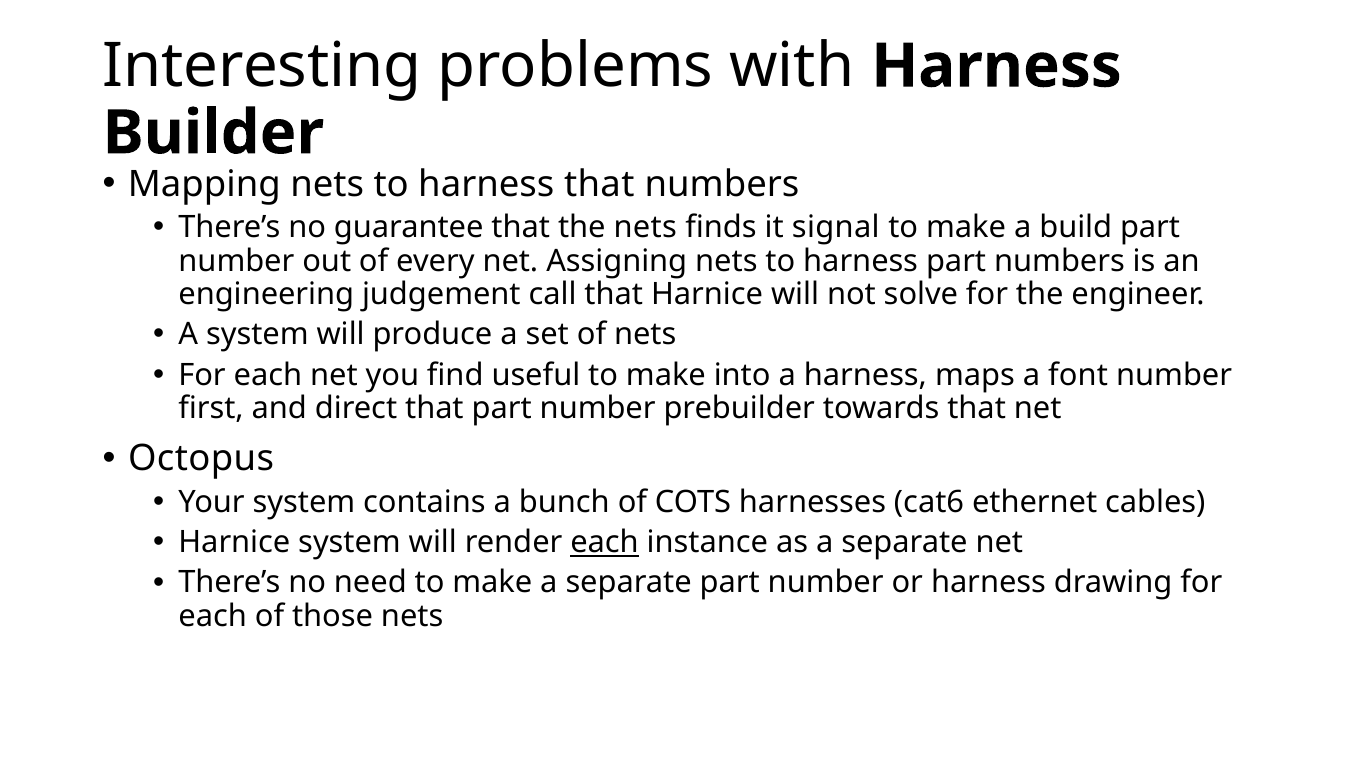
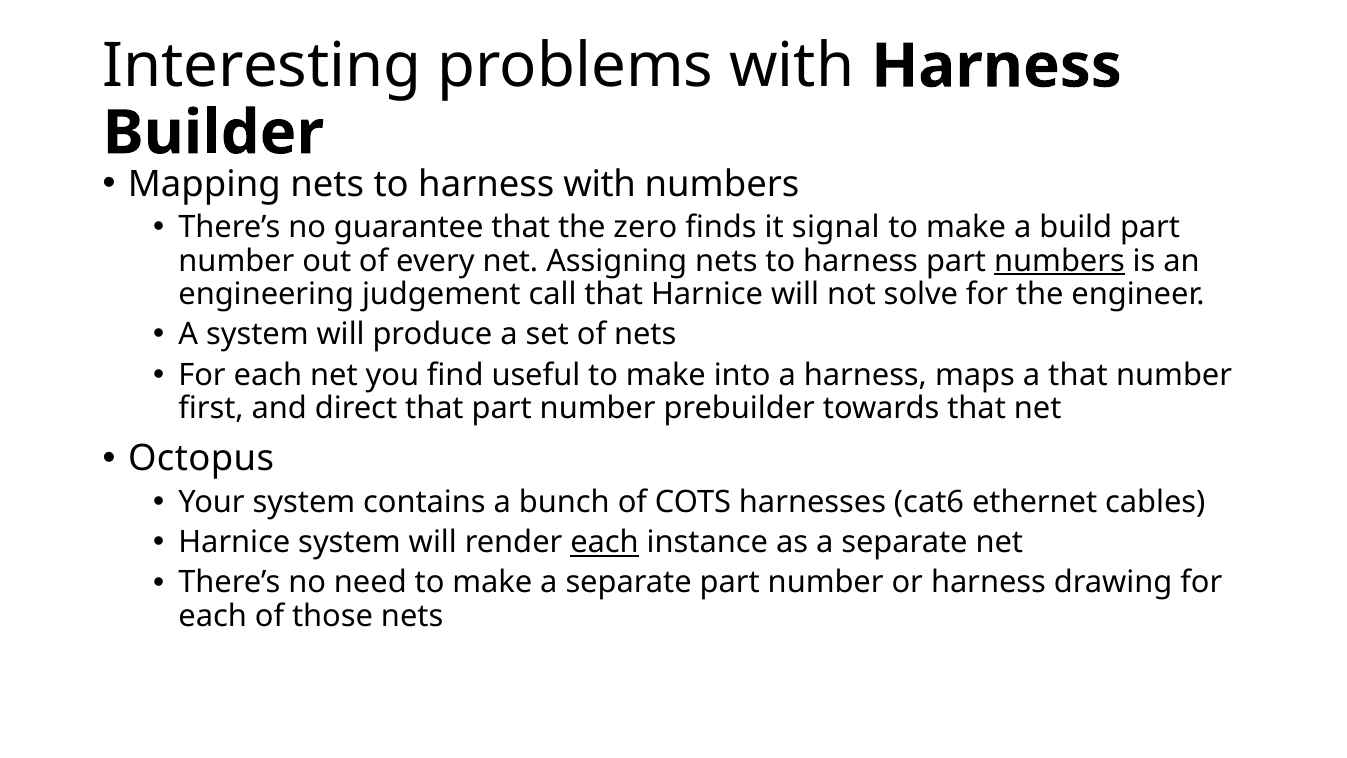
harness that: that -> with (600, 184)
the nets: nets -> zero (645, 227)
numbers underline: none -> present (1059, 261)
a font: font -> that (1078, 375)
